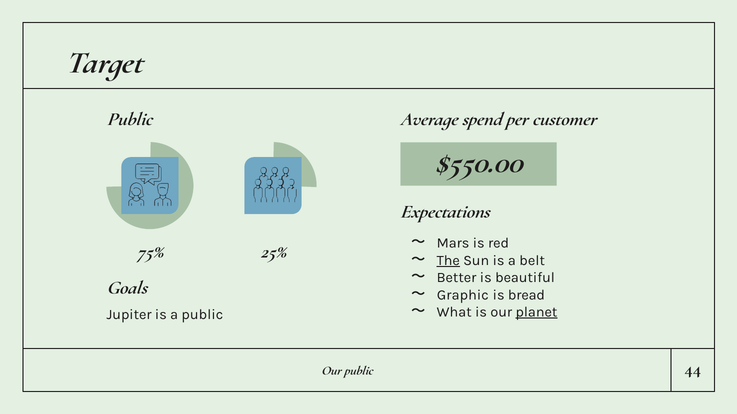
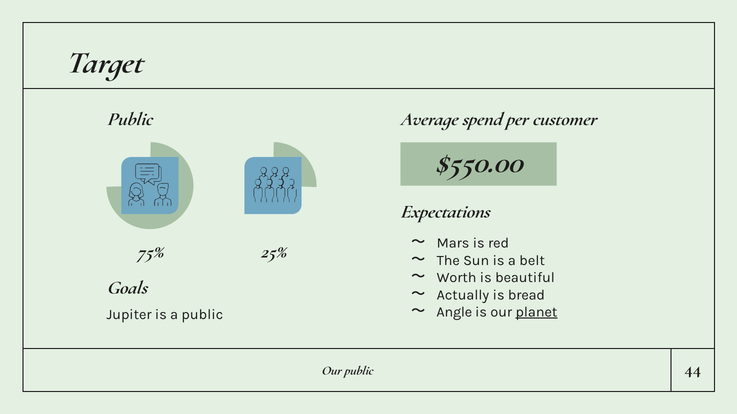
The underline: present -> none (448, 261)
Better: Better -> Worth (457, 278)
Graphic: Graphic -> Actually (463, 295)
What: What -> Angle (454, 312)
